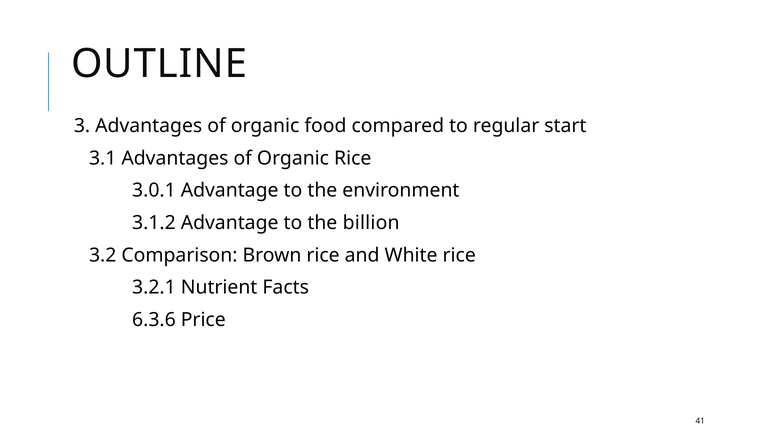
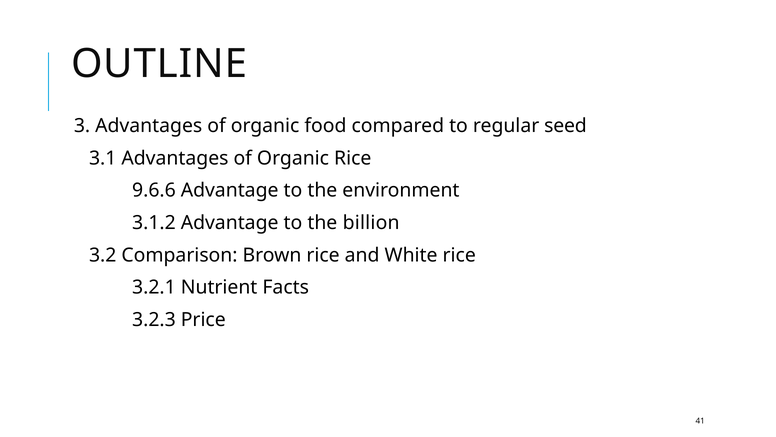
start: start -> seed (565, 126)
3.0.1: 3.0.1 -> 9.6.6 (154, 190)
6.3.6: 6.3.6 -> 3.2.3 (154, 319)
